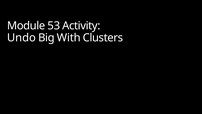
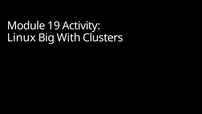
53: 53 -> 19 (54, 26)
Undo: Undo -> Linux (21, 38)
